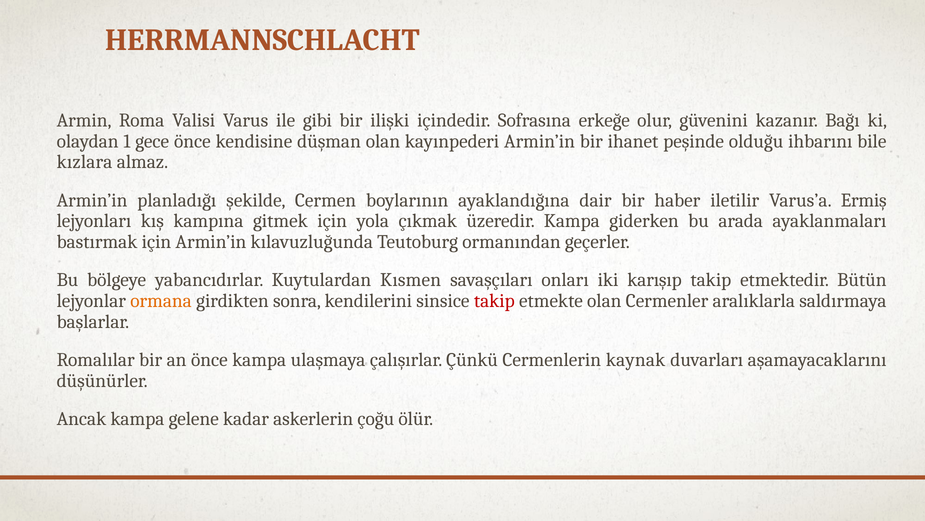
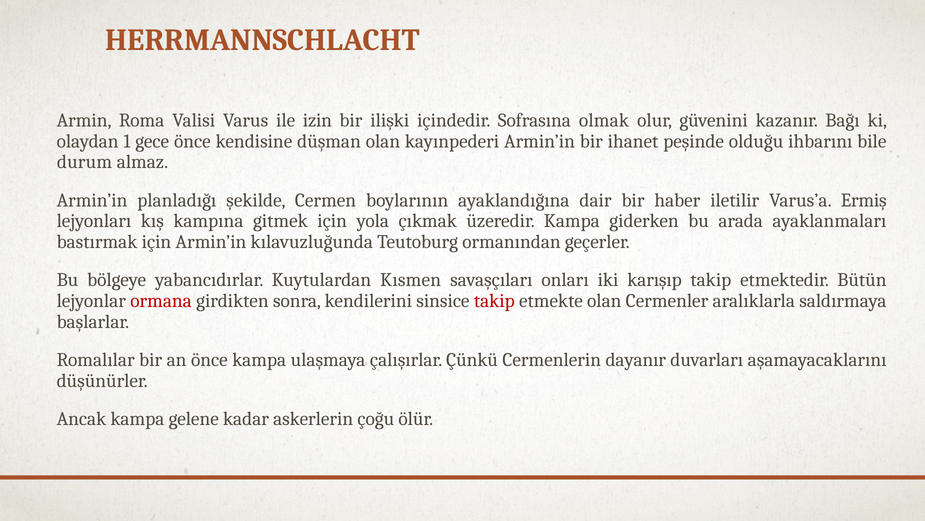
gibi: gibi -> izin (317, 120)
erkeğe: erkeğe -> olmak (604, 120)
kızlara: kızlara -> durum (85, 162)
ormana colour: orange -> red (161, 301)
kaynak: kaynak -> dayanır (636, 360)
